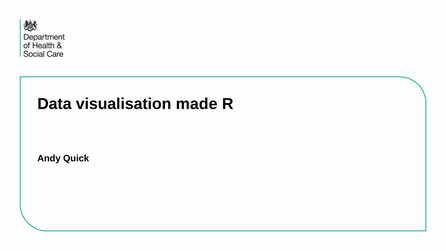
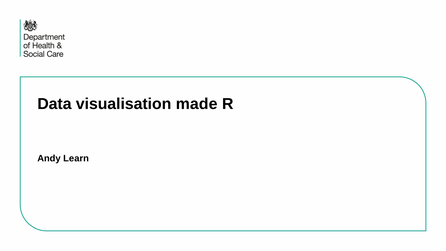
Quick: Quick -> Learn (76, 158)
